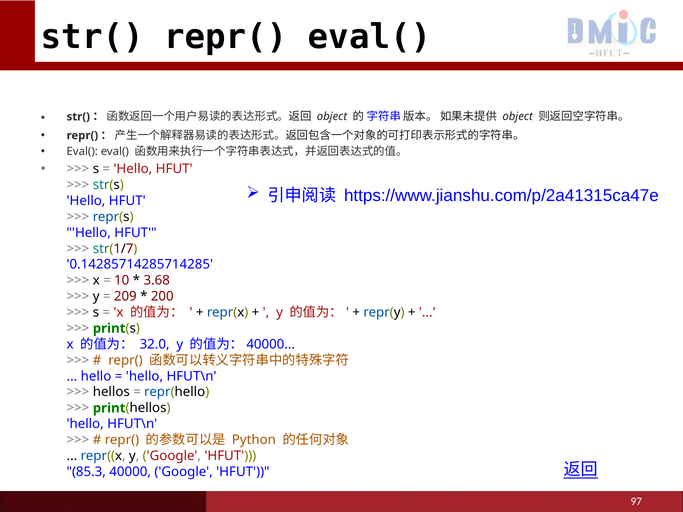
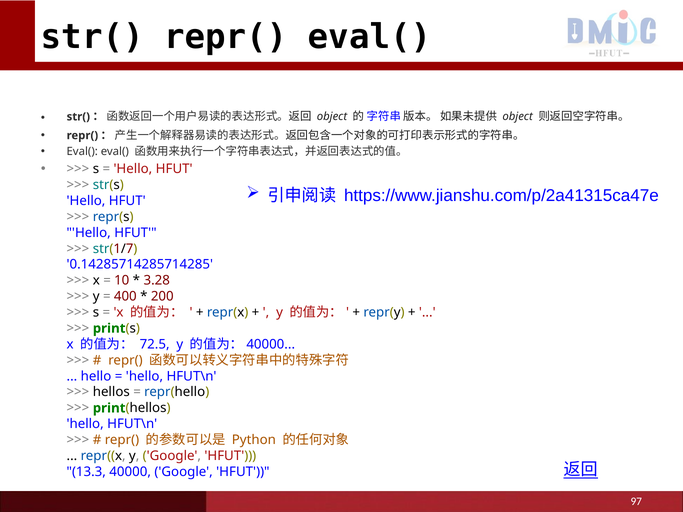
3.68: 3.68 -> 3.28 (157, 281)
209: 209 -> 400 (125, 297)
32.0: 32.0 -> 72.5 (155, 344)
85.3: 85.3 -> 13.3 (86, 472)
